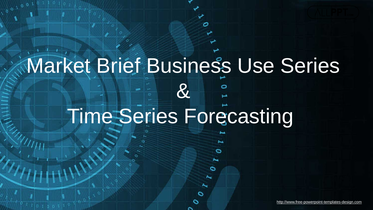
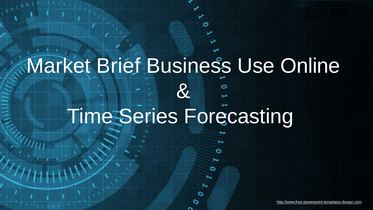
Use Series: Series -> Online (310, 66)
